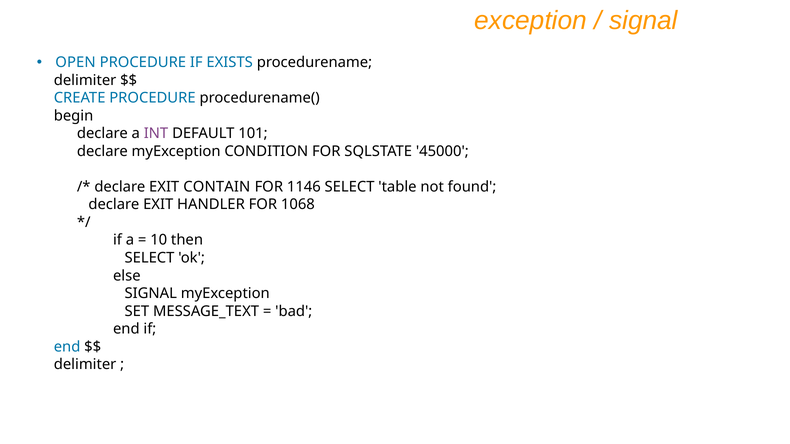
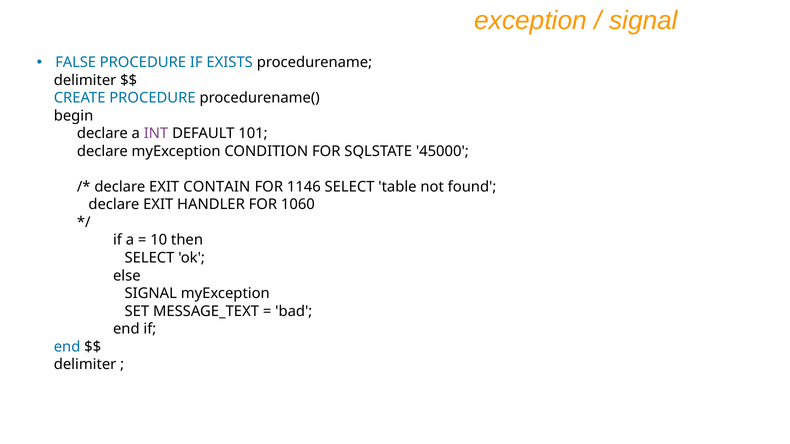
OPEN: OPEN -> FALSE (76, 63)
1068: 1068 -> 1060 (298, 205)
